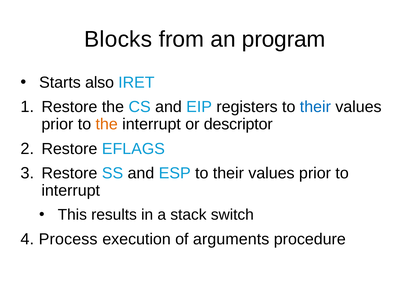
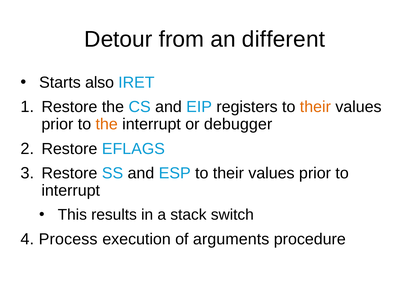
Blocks: Blocks -> Detour (118, 40)
program: program -> different (284, 40)
their colour: blue -> orange (315, 107)
descriptor: descriptor -> debugger (238, 124)
